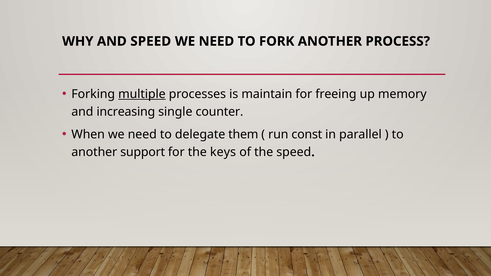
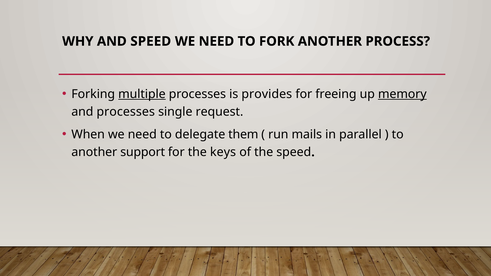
maintain: maintain -> provides (267, 94)
memory underline: none -> present (402, 94)
and increasing: increasing -> processes (126, 112)
counter: counter -> request (219, 112)
const: const -> mails (307, 135)
